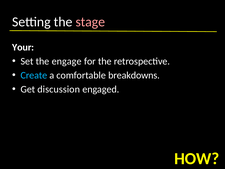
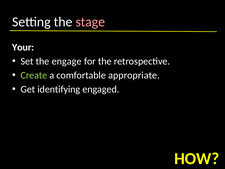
Create colour: light blue -> light green (34, 75)
breakdowns: breakdowns -> appropriate (134, 75)
discussion: discussion -> identifying (59, 89)
